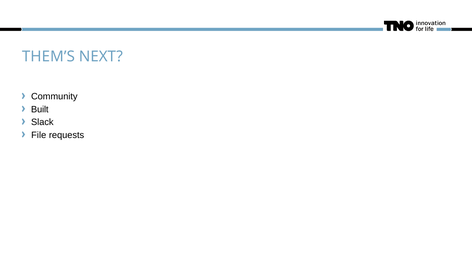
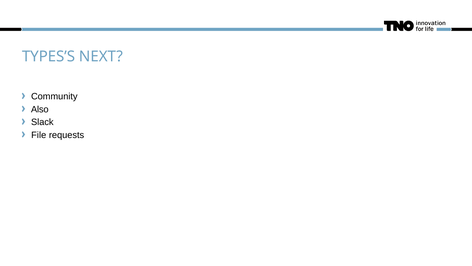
THEM’S: THEM’S -> TYPES’S (48, 57)
Built: Built -> Also (40, 109)
